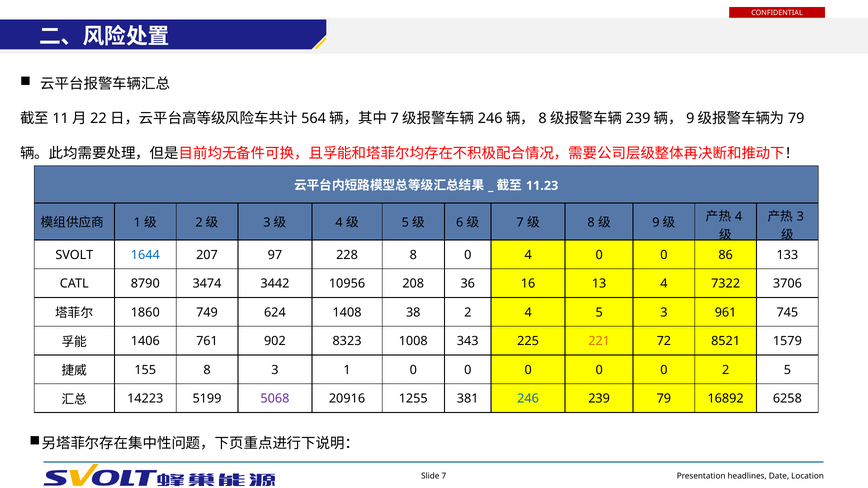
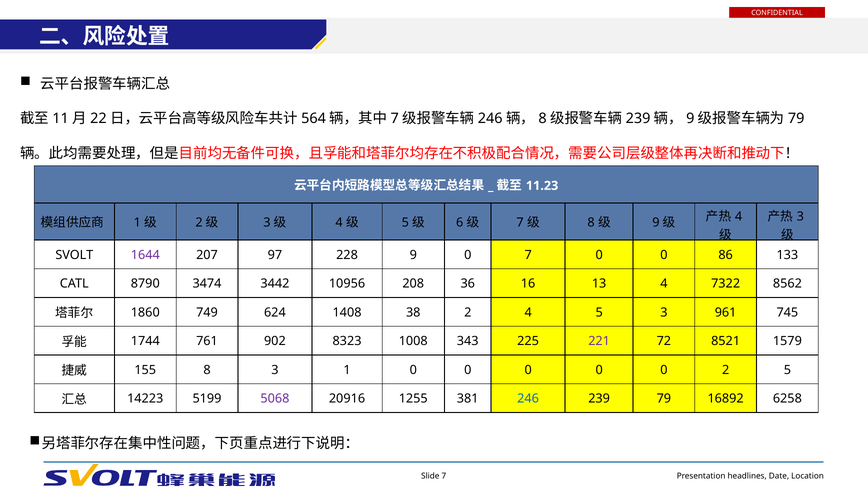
1644 colour: blue -> purple (145, 255)
228 8: 8 -> 9 (413, 255)
0 4: 4 -> 7 (528, 255)
3706: 3706 -> 8562 (787, 284)
1406: 1406 -> 1744 (145, 341)
221 colour: orange -> purple (599, 341)
